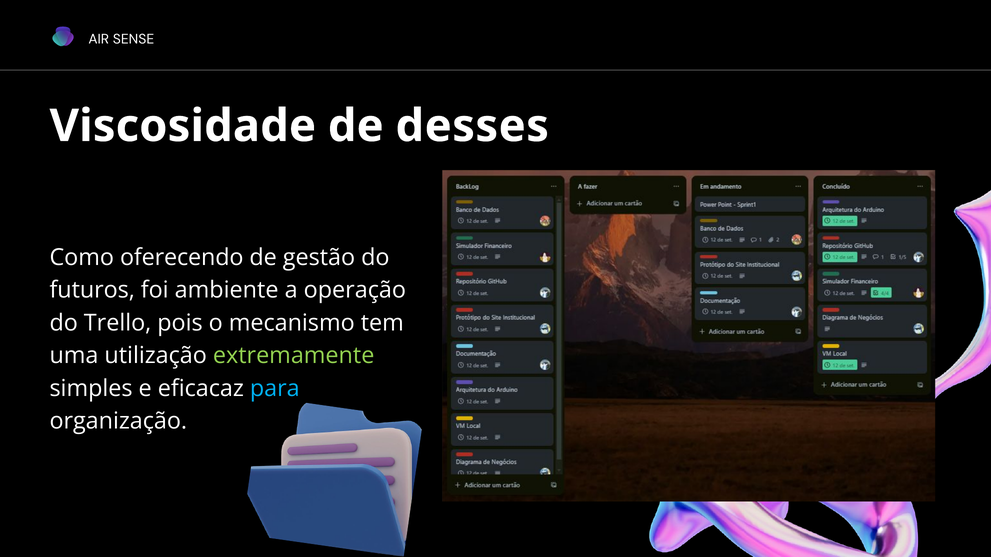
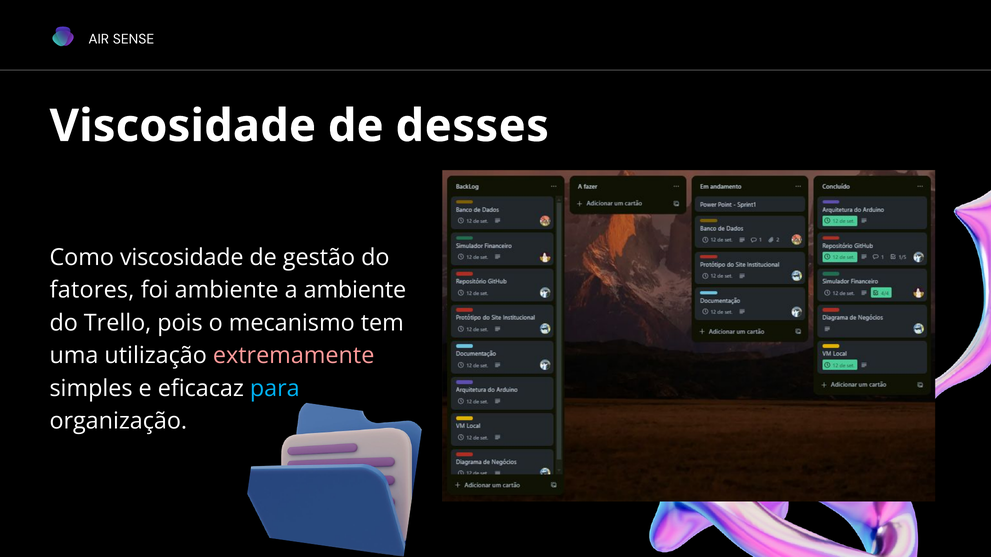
Como oferecendo: oferecendo -> viscosidade (182, 258)
futuros: futuros -> fatores (92, 290)
a operação: operação -> ambiente (355, 290)
extremamente colour: light green -> pink (294, 356)
